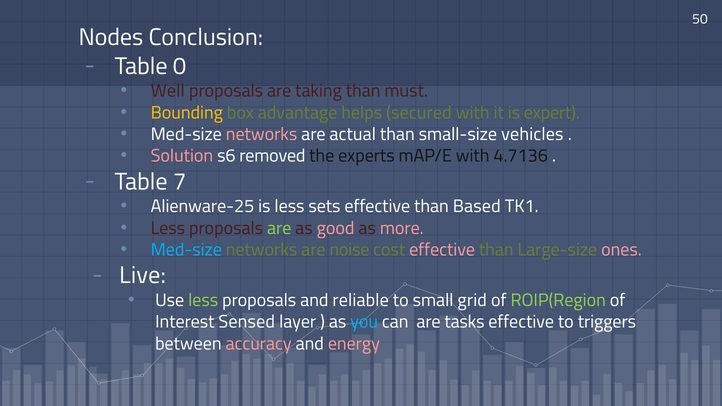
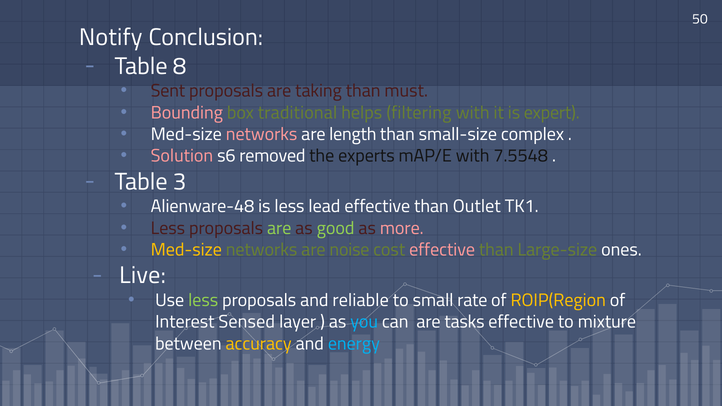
Nodes: Nodes -> Notify (111, 37)
0: 0 -> 8 (180, 66)
Well: Well -> Sent (168, 91)
Bounding colour: yellow -> pink (187, 113)
advantage: advantage -> traditional (298, 113)
secured: secured -> filtering (419, 113)
actual: actual -> length (353, 134)
vehicles: vehicles -> complex (532, 134)
4.7136: 4.7136 -> 7.5548 (521, 156)
7: 7 -> 3 (180, 182)
Alienware-25: Alienware-25 -> Alienware-48 (203, 207)
sets: sets -> lead (324, 207)
Based: Based -> Outlet (477, 207)
good colour: pink -> light green (336, 228)
Med-size colour: light blue -> yellow (186, 250)
ones colour: pink -> white (621, 250)
grid: grid -> rate (472, 300)
ROIP(Region colour: light green -> yellow (558, 300)
triggers: triggers -> mixture (607, 322)
accuracy colour: pink -> yellow (259, 344)
energy colour: pink -> light blue (354, 344)
